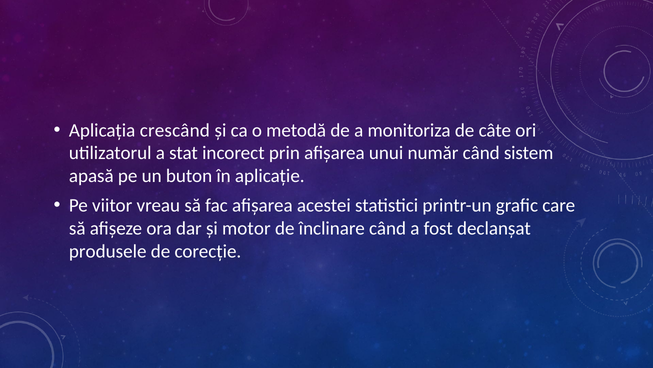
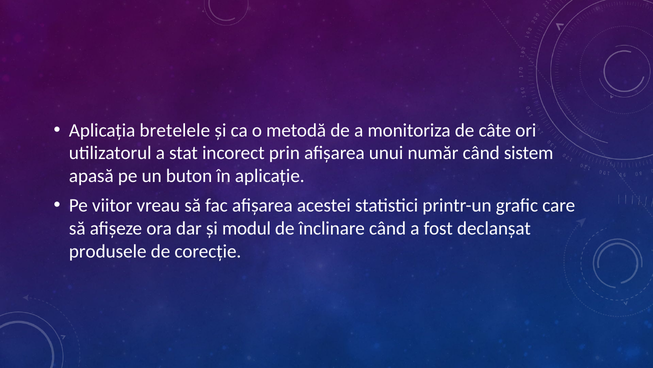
crescând: crescând -> bretelele (175, 130)
motor: motor -> modul (247, 228)
